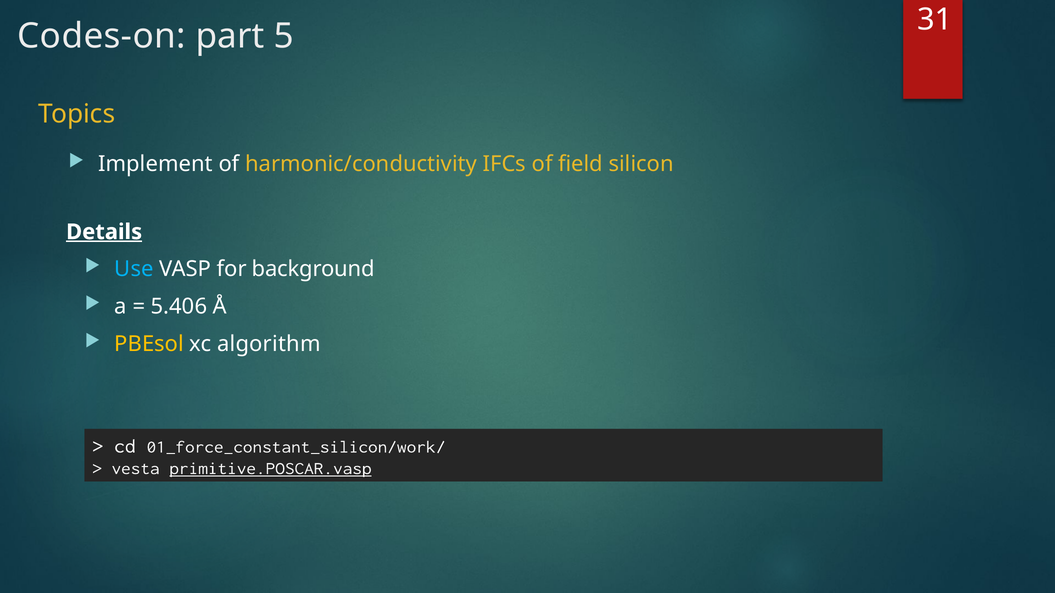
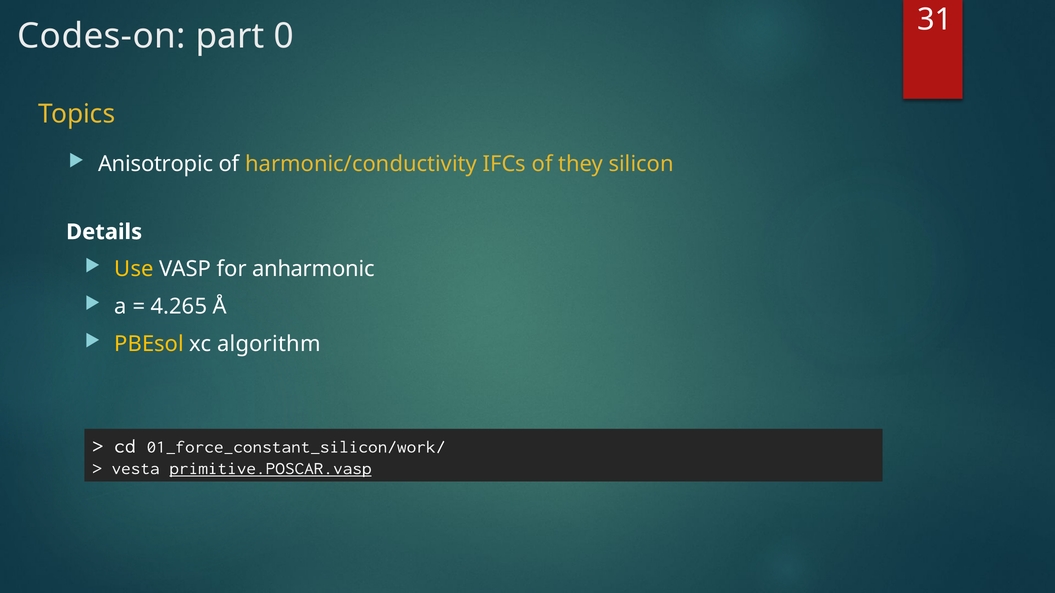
5: 5 -> 0 (284, 36)
Implement: Implement -> Anisotropic (156, 164)
field: field -> they (581, 164)
Details underline: present -> none (104, 232)
Use colour: light blue -> yellow (134, 269)
background: background -> anharmonic (313, 269)
5.406: 5.406 -> 4.265 (179, 307)
